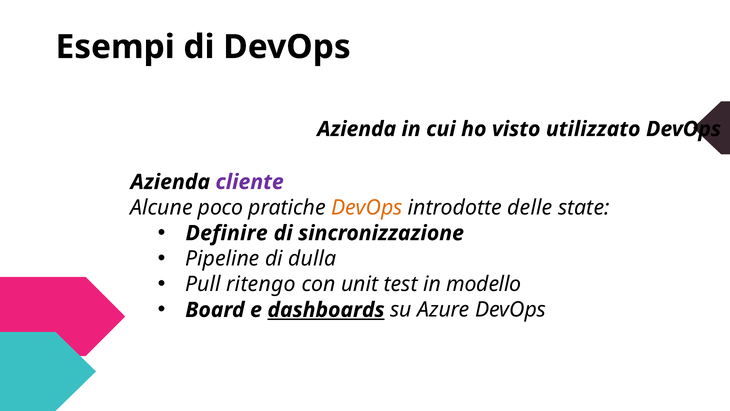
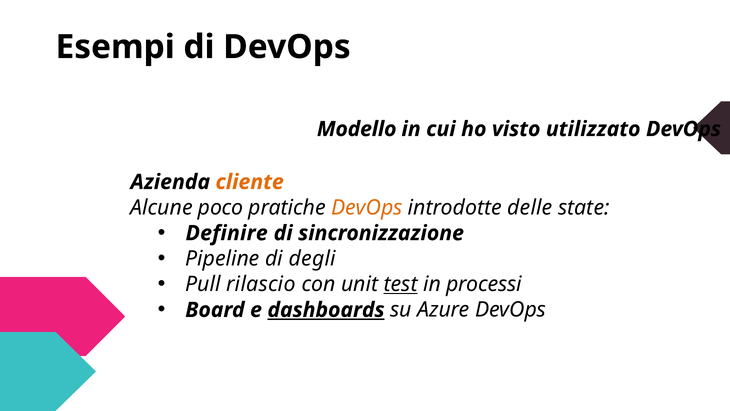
Azienda: Azienda -> Modello (357, 129)
cliente colour: purple -> orange (250, 182)
dulla: dulla -> degli (312, 259)
ritengo: ritengo -> rilascio (261, 284)
test underline: none -> present (401, 284)
modello: modello -> processi (484, 284)
